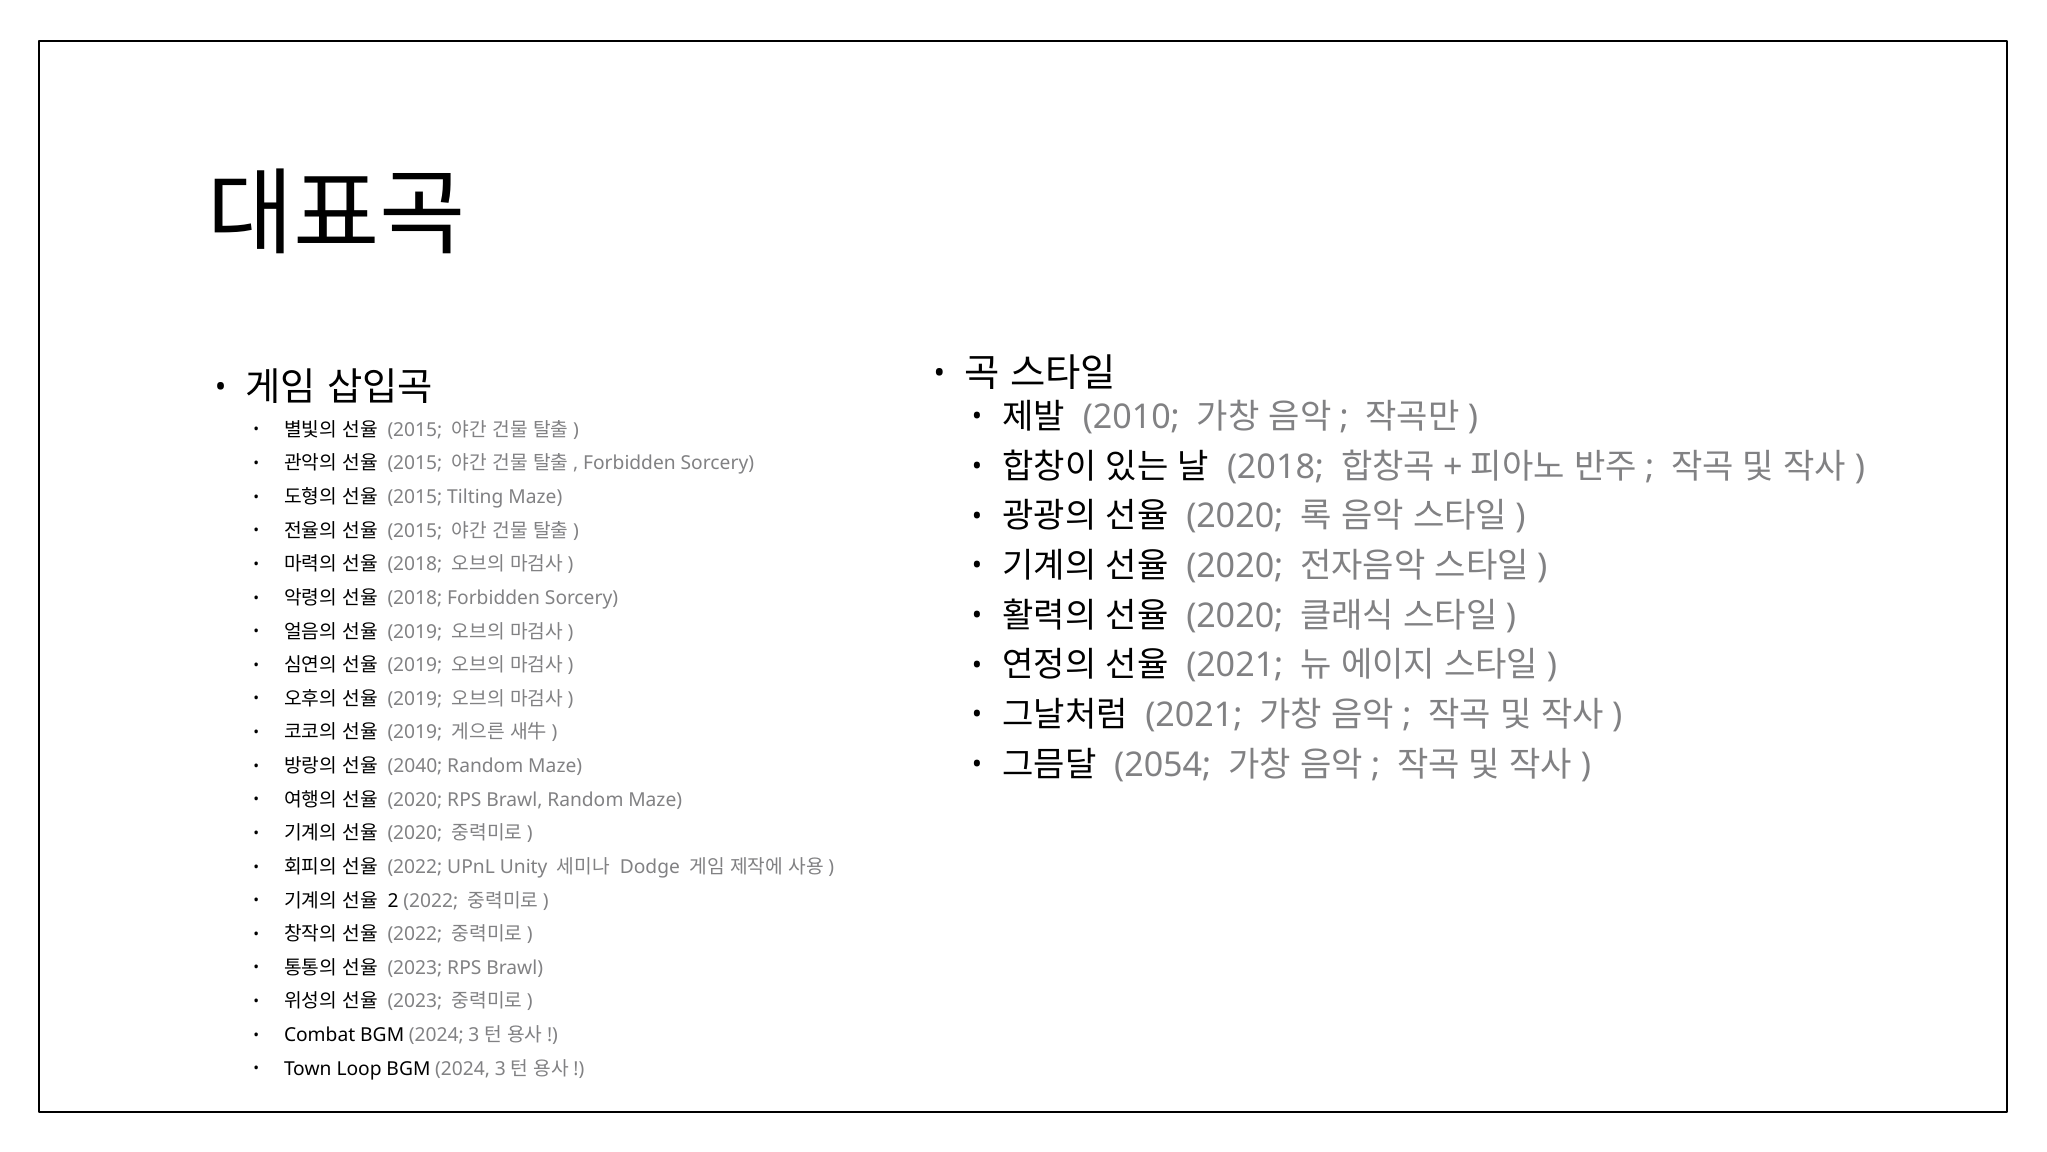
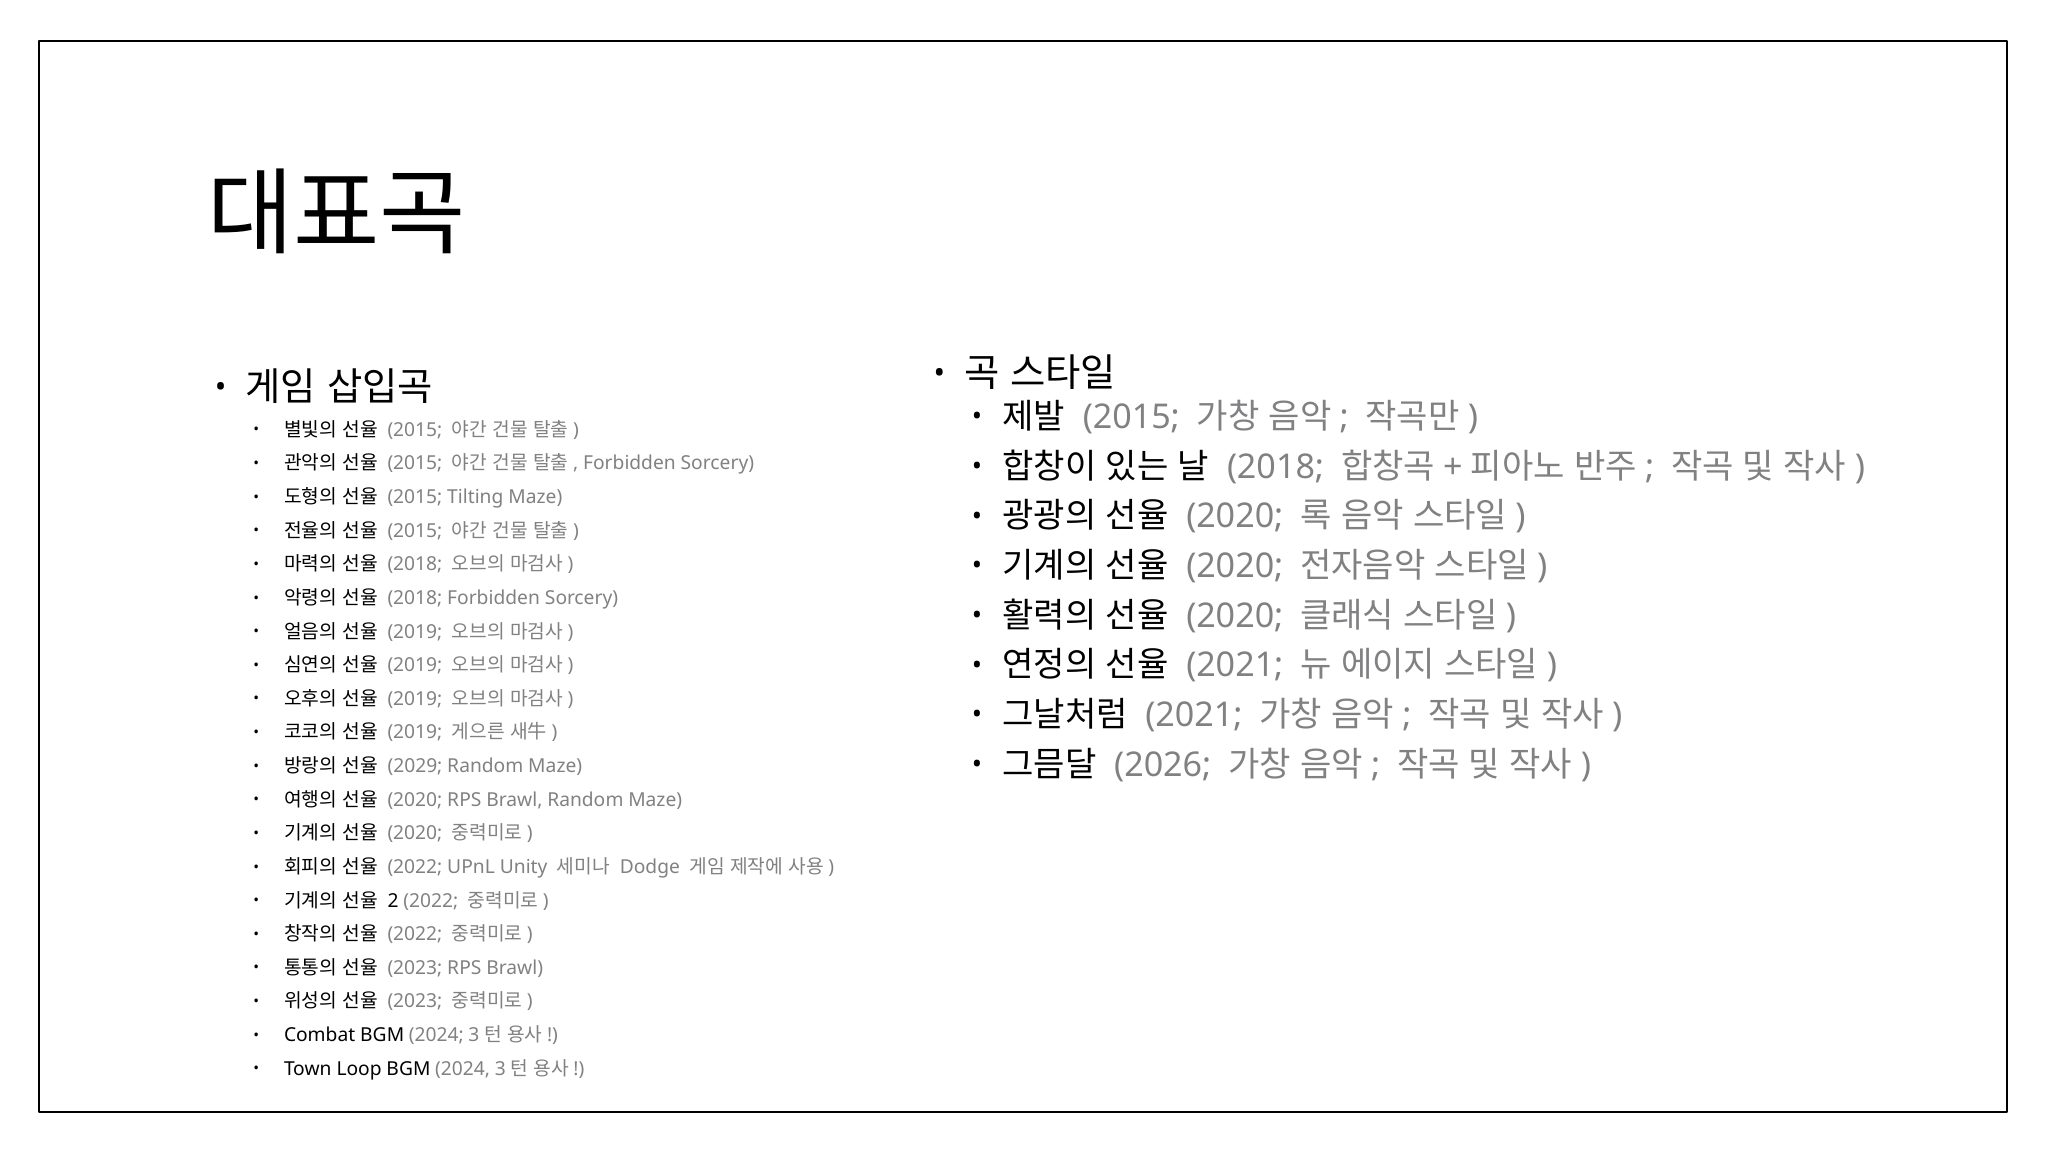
2010: 2010 -> 2015 (1131, 417)
2054: 2054 -> 2026 (1163, 764)
2040: 2040 -> 2029 (415, 766)
